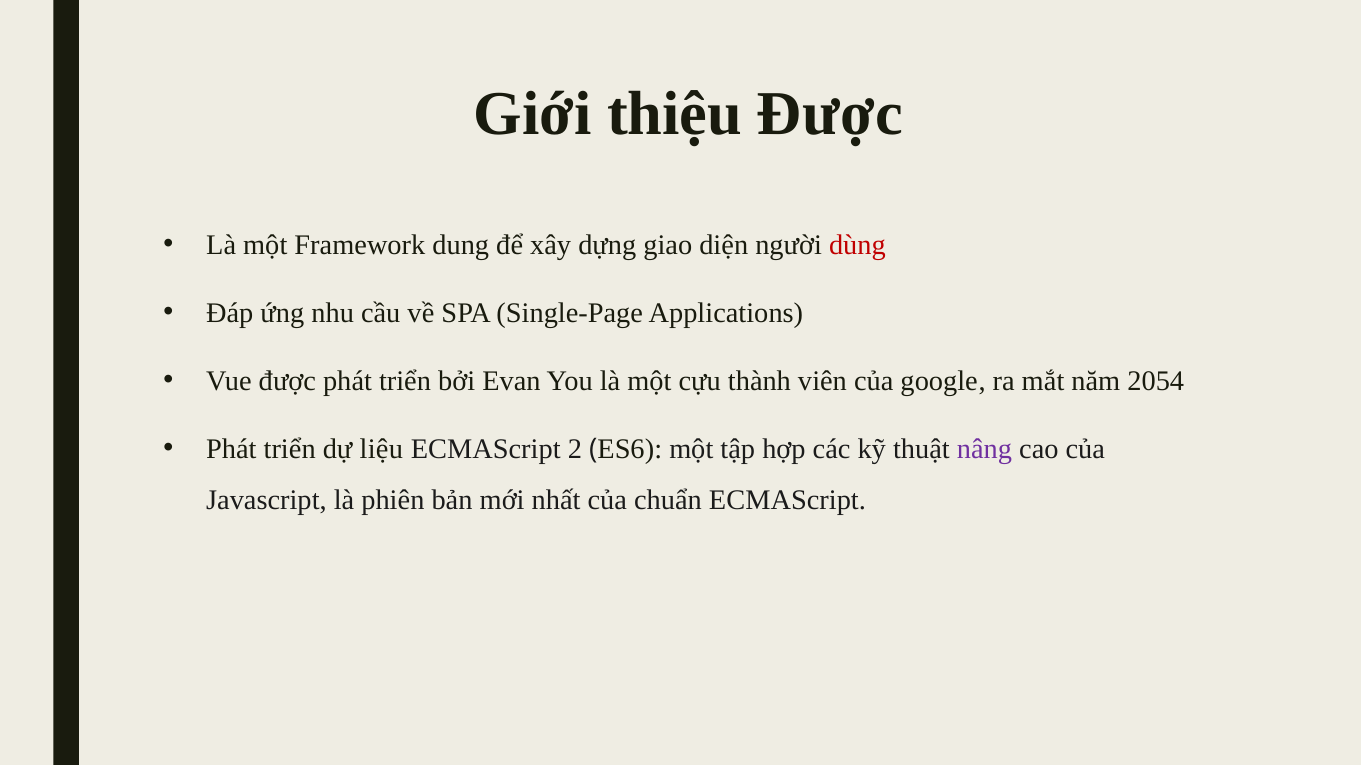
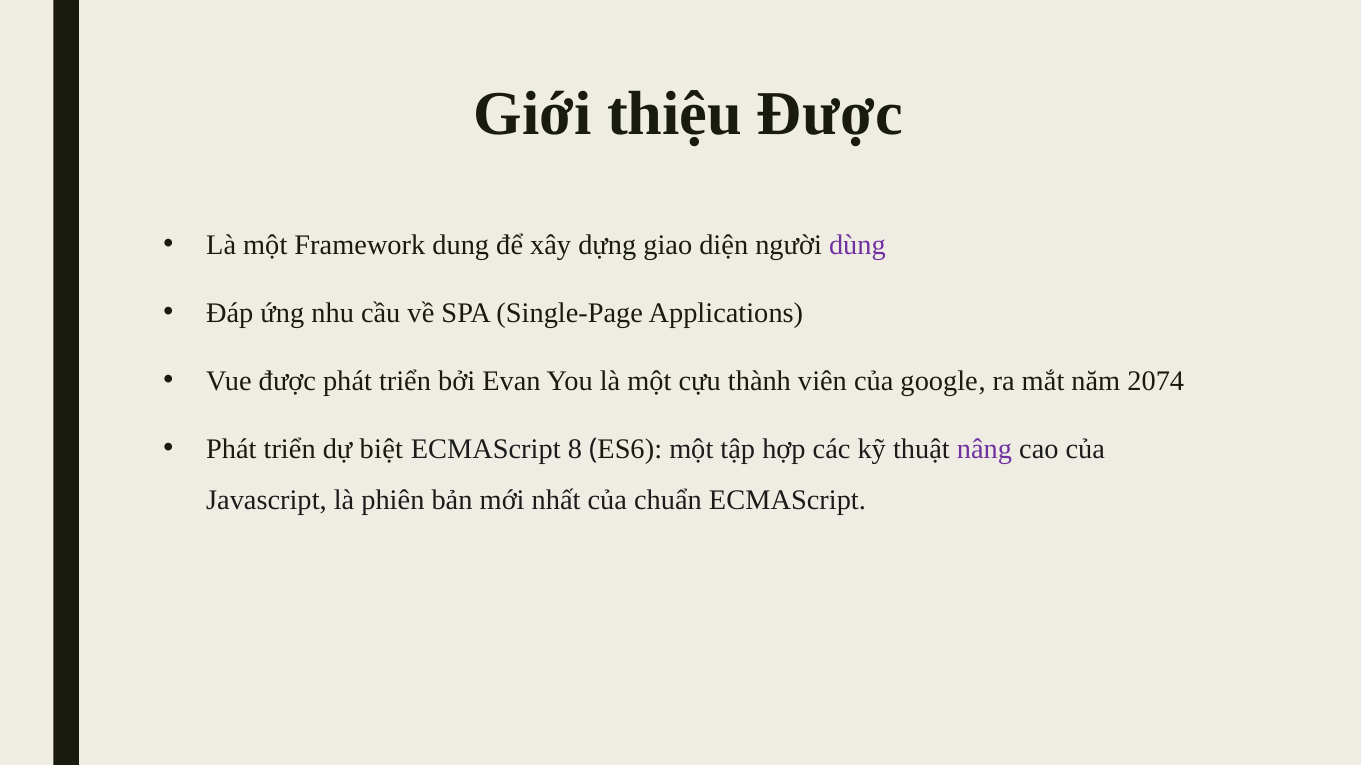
dùng colour: red -> purple (857, 245)
2054: 2054 -> 2074 (1156, 381)
liệu: liệu -> biệt (381, 449)
2: 2 -> 8 (575, 449)
